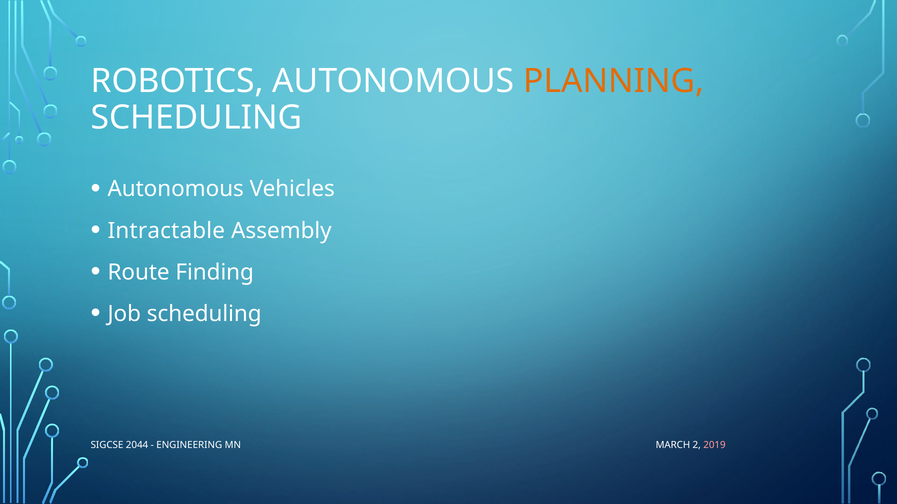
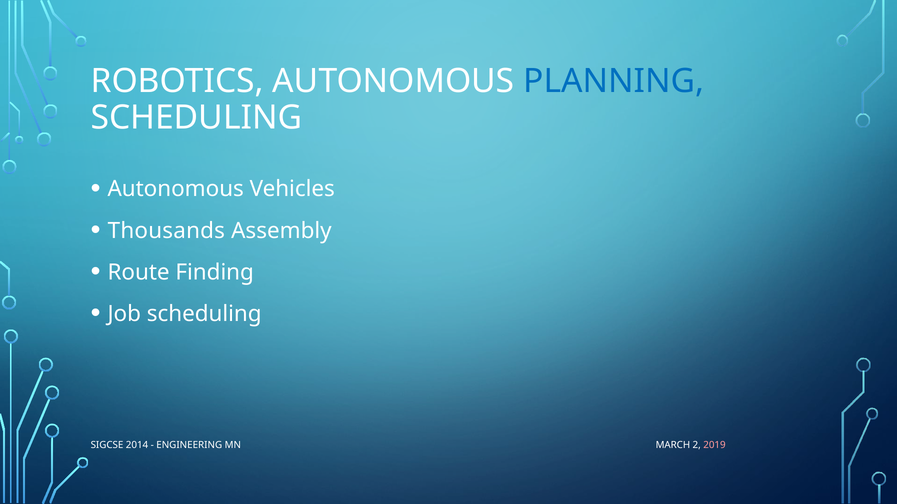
PLANNING colour: orange -> blue (614, 81)
Intractable: Intractable -> Thousands (166, 231)
2044: 2044 -> 2014 (137, 445)
